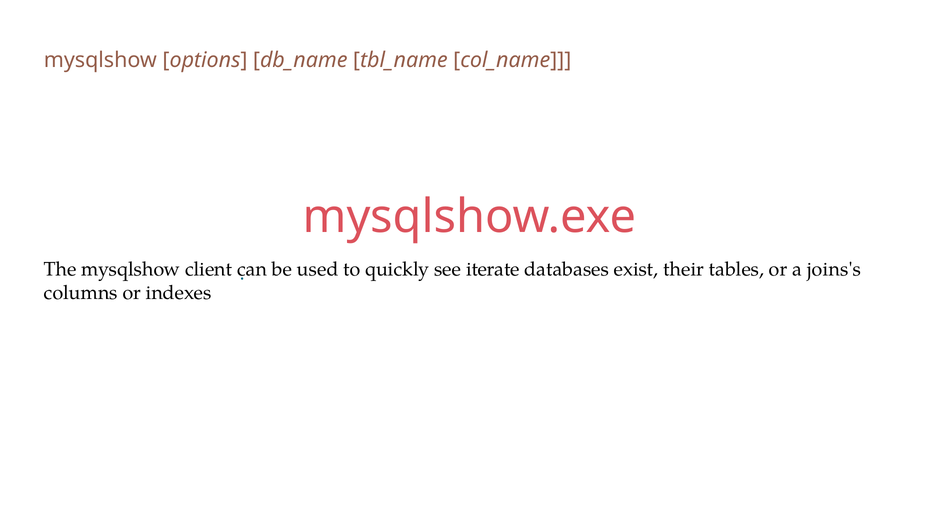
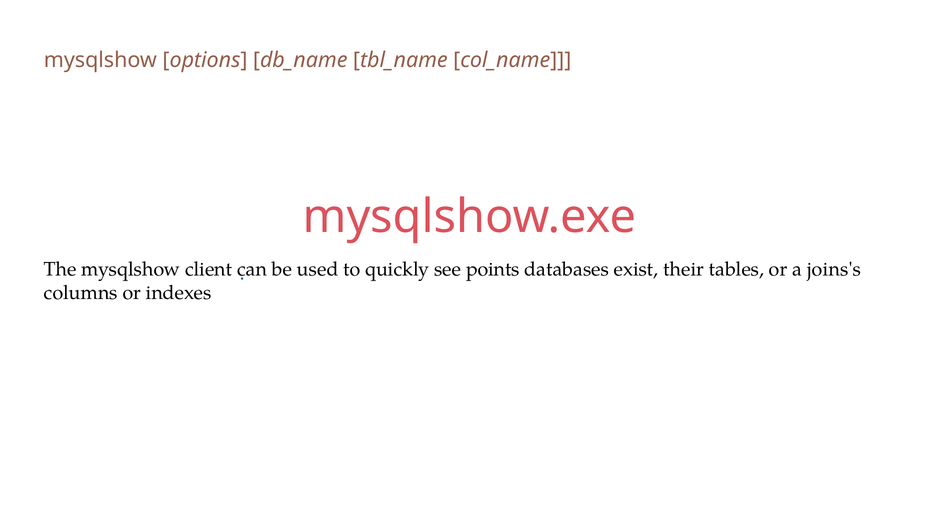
iterate: iterate -> points (493, 270)
